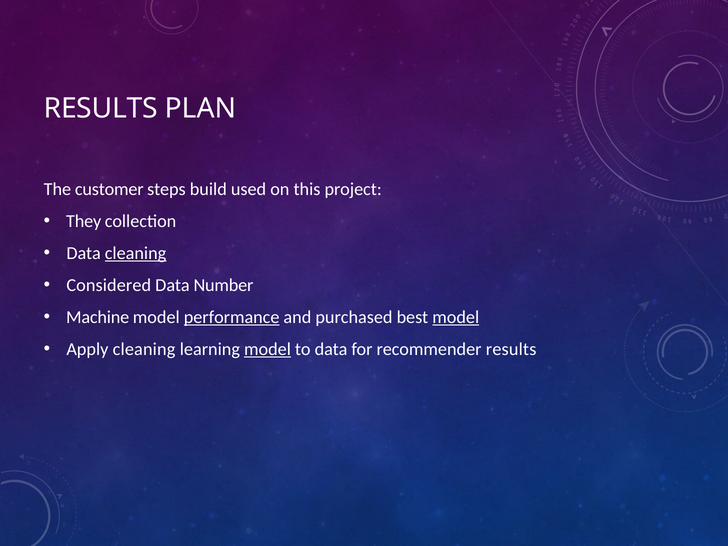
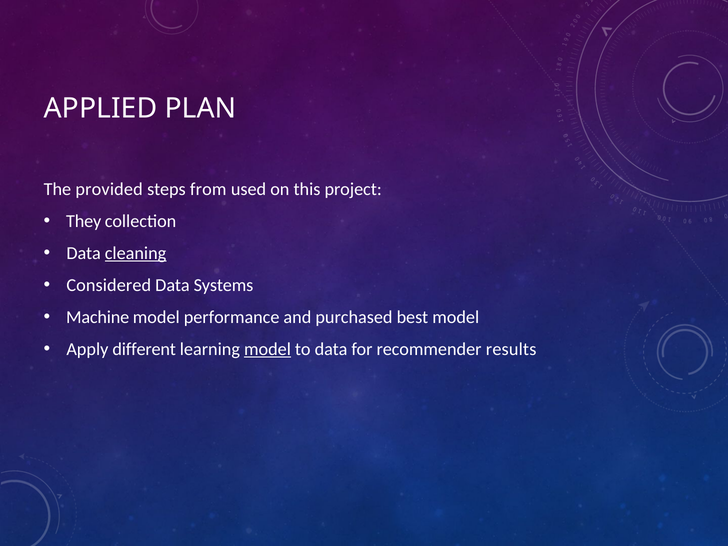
RESULTS: RESULTS -> APPLIED (101, 108)
customer: customer -> provided (109, 189)
build: build -> from (208, 189)
Number: Number -> Systems (223, 285)
performance underline: present -> none (232, 317)
model underline: present -> none (456, 317)
Apply cleaning: cleaning -> different (144, 349)
